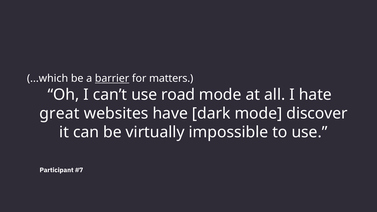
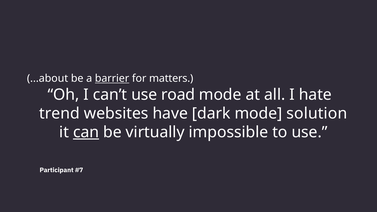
...which: ...which -> ...about (48, 78)
great: great -> trend (60, 113)
discover: discover -> solution (317, 113)
can underline: none -> present (86, 132)
